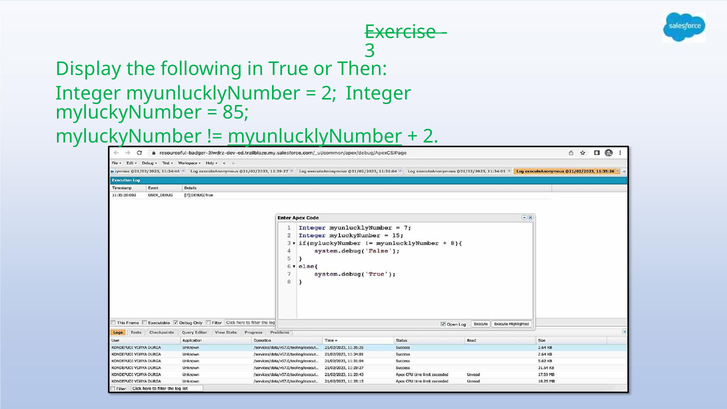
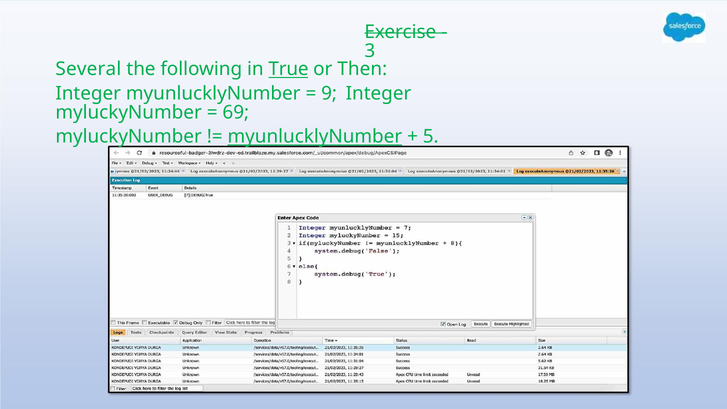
Display: Display -> Several (88, 69)
True underline: none -> present (288, 69)
2: 2 -> 9 (329, 93)
85: 85 -> 69 (236, 112)
2: 2 -> 5 (431, 137)
